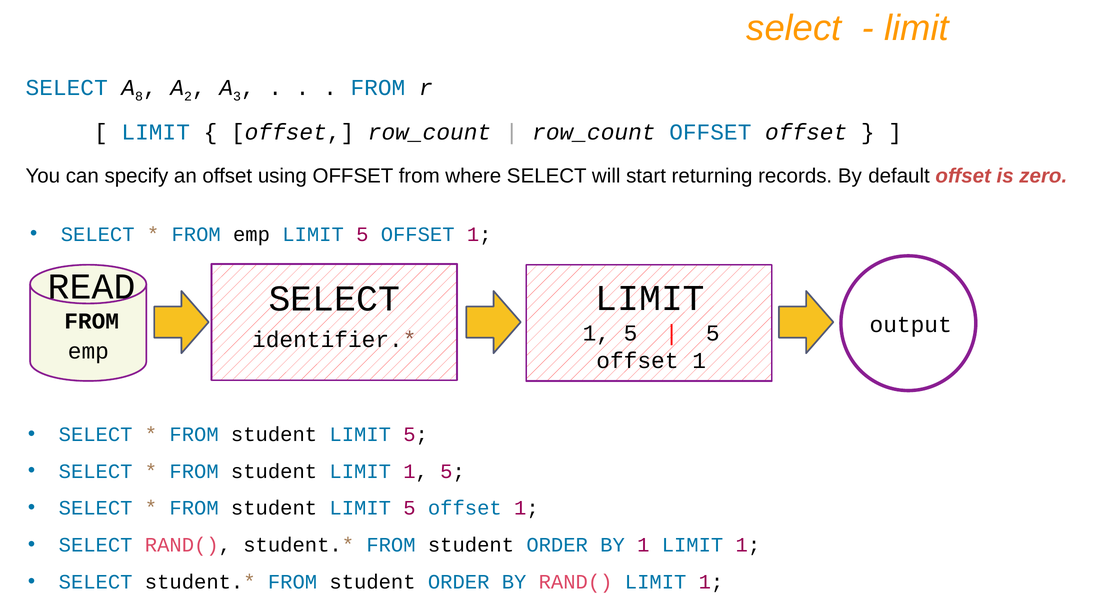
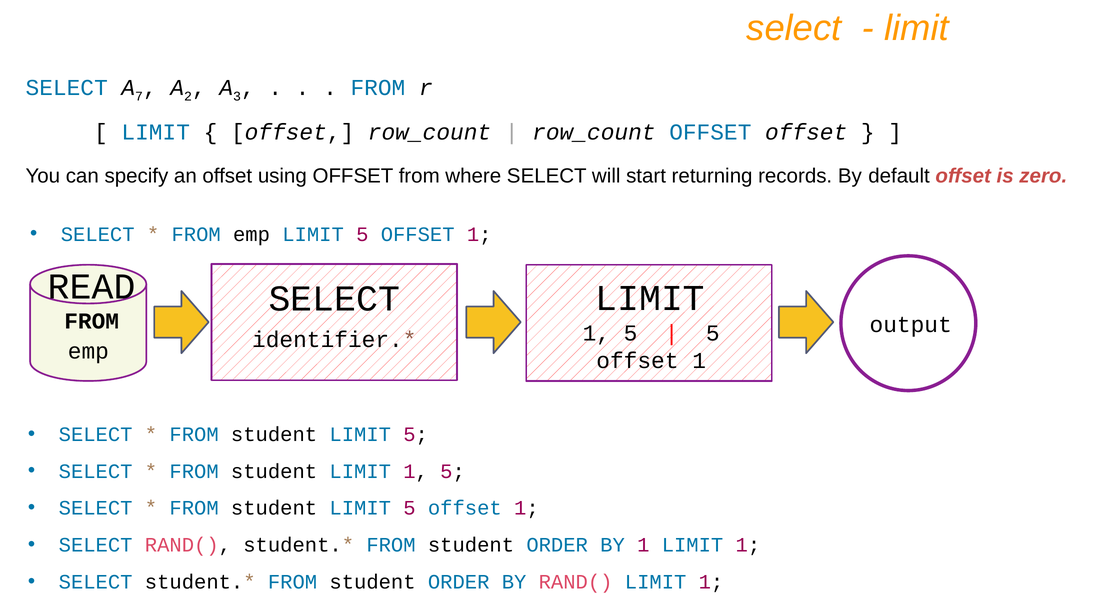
8: 8 -> 7 (139, 97)
